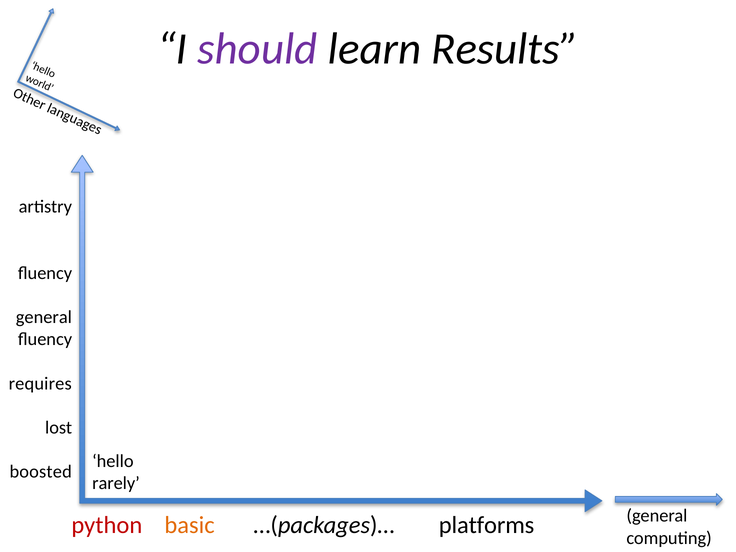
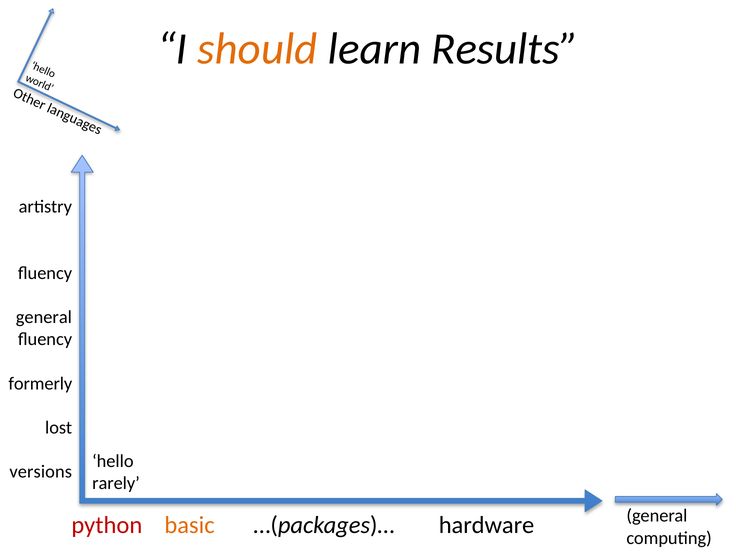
should colour: purple -> orange (257, 49)
requires: requires -> formerly (40, 383)
boosted: boosted -> versions (41, 472)
platforms: platforms -> hardware (487, 525)
